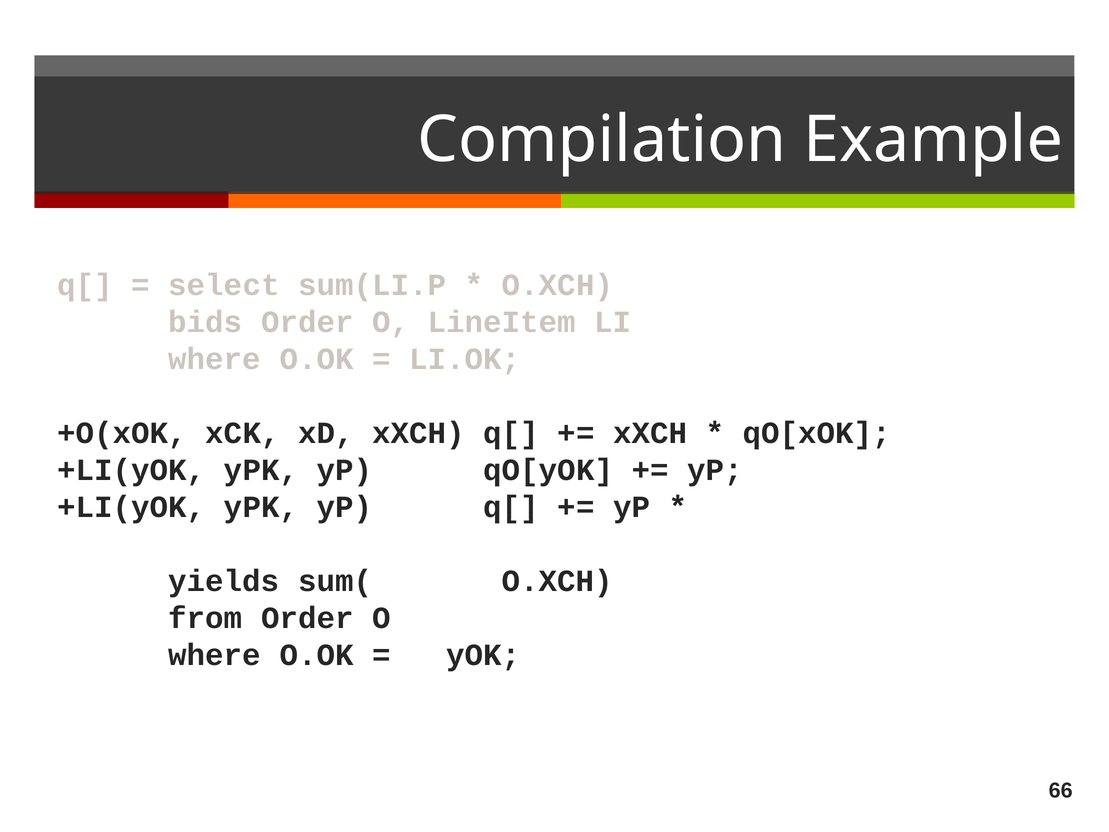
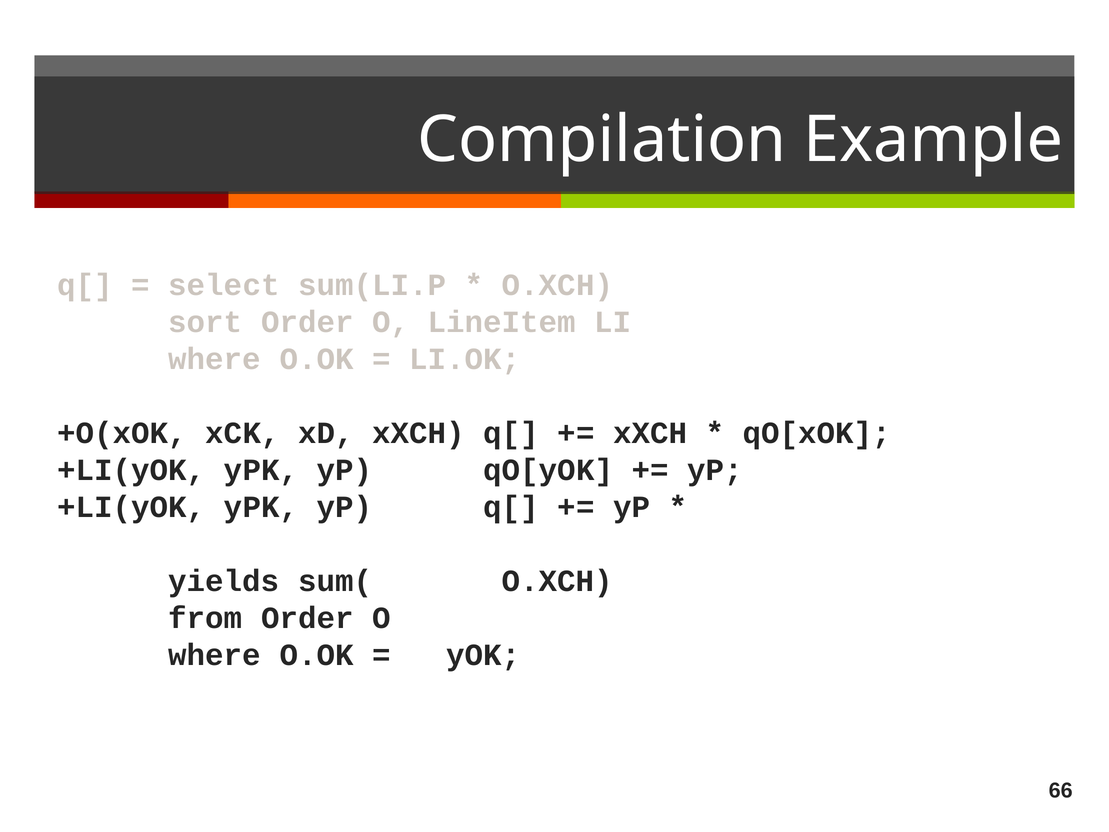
bids: bids -> sort (205, 322)
